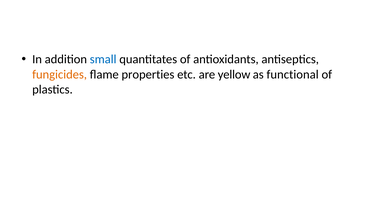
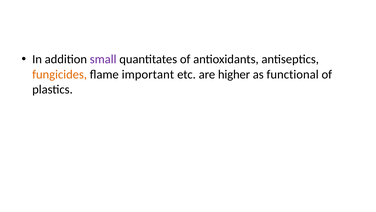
small colour: blue -> purple (103, 59)
properties: properties -> important (148, 74)
yellow: yellow -> higher (234, 74)
